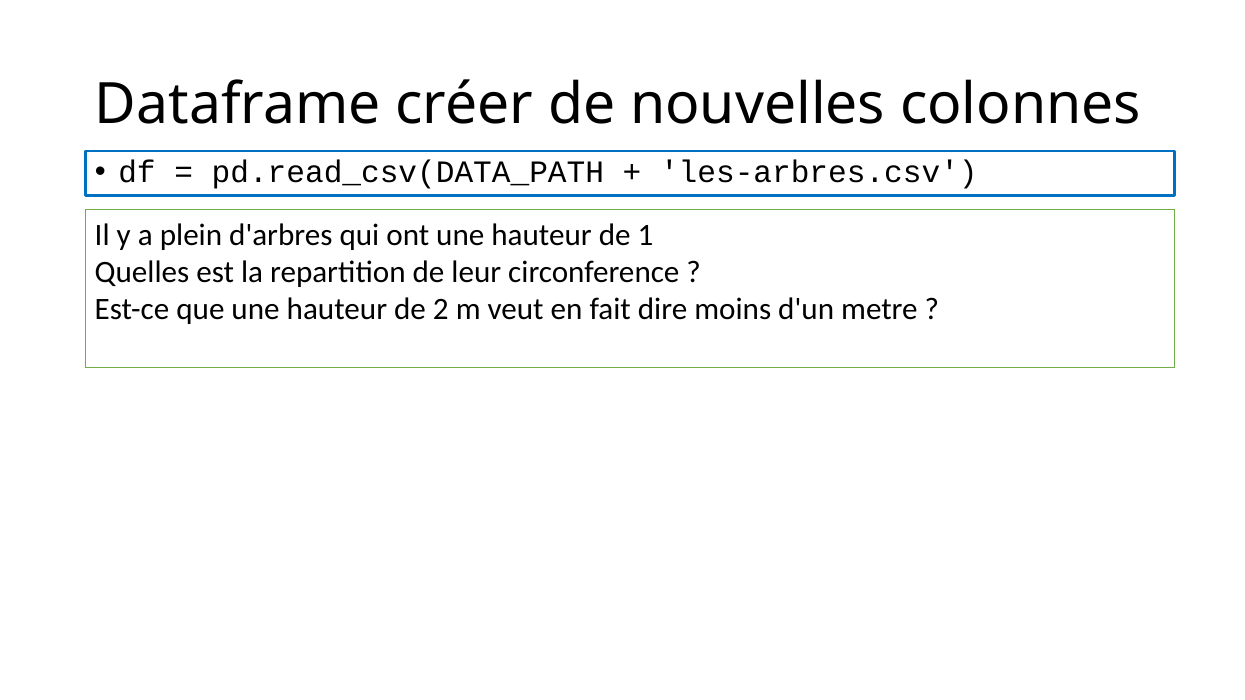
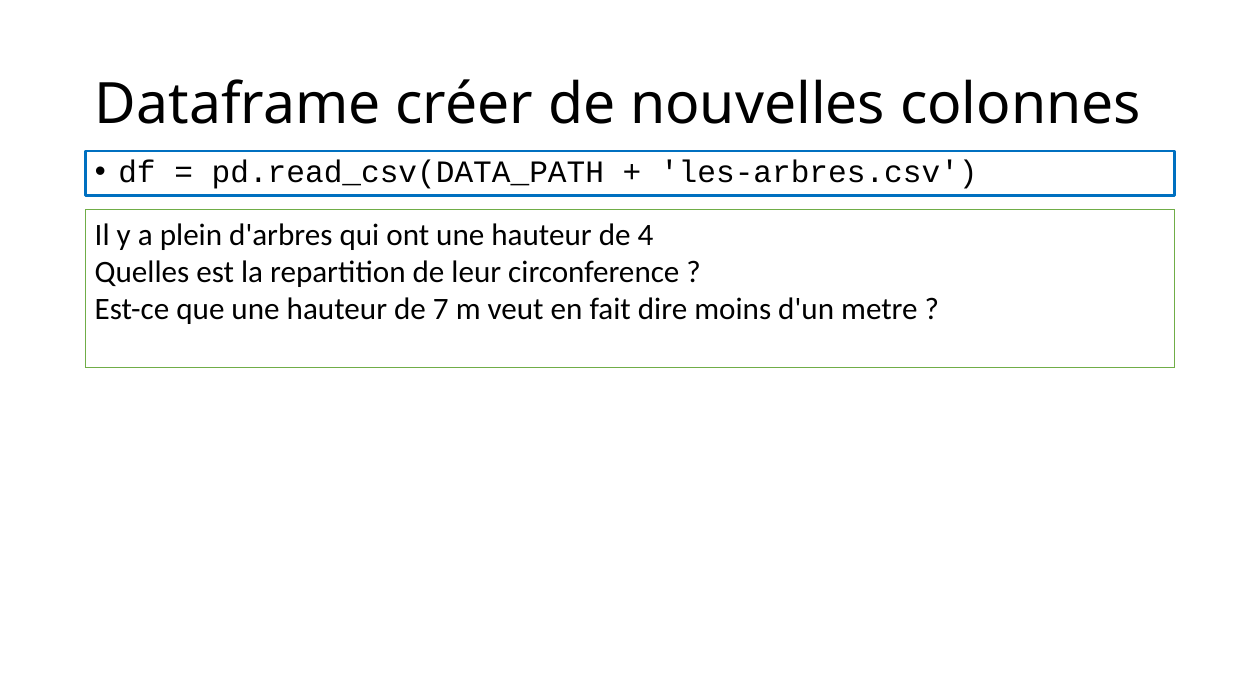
1: 1 -> 4 (646, 235)
2: 2 -> 7 (441, 310)
